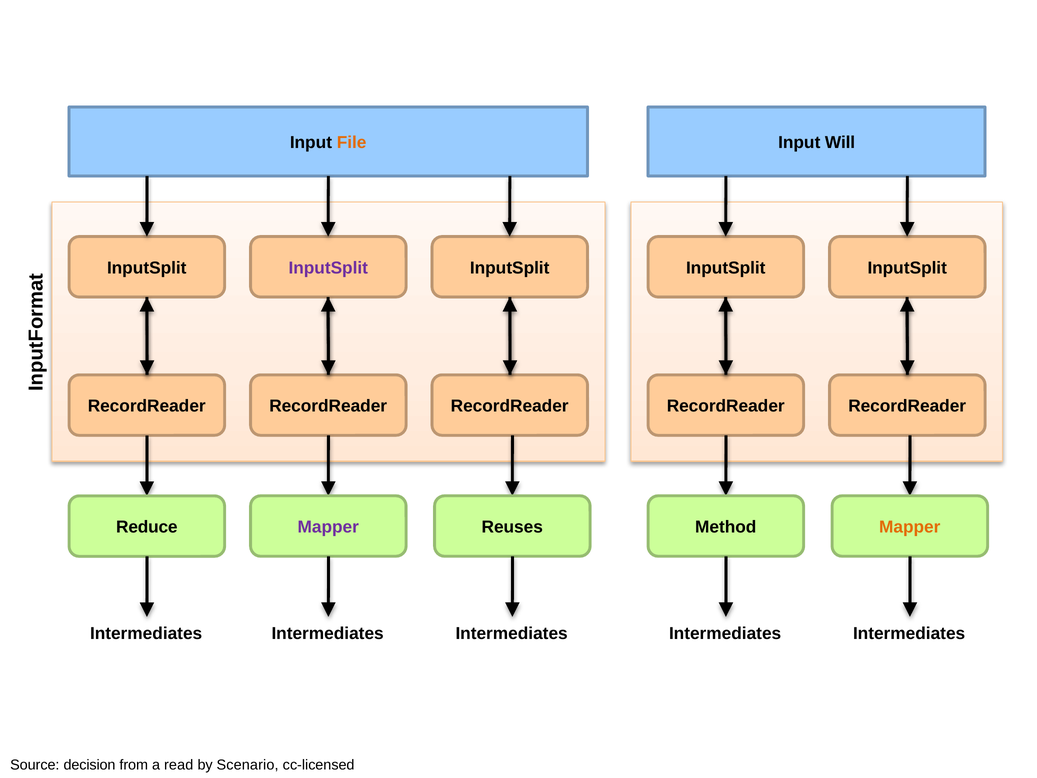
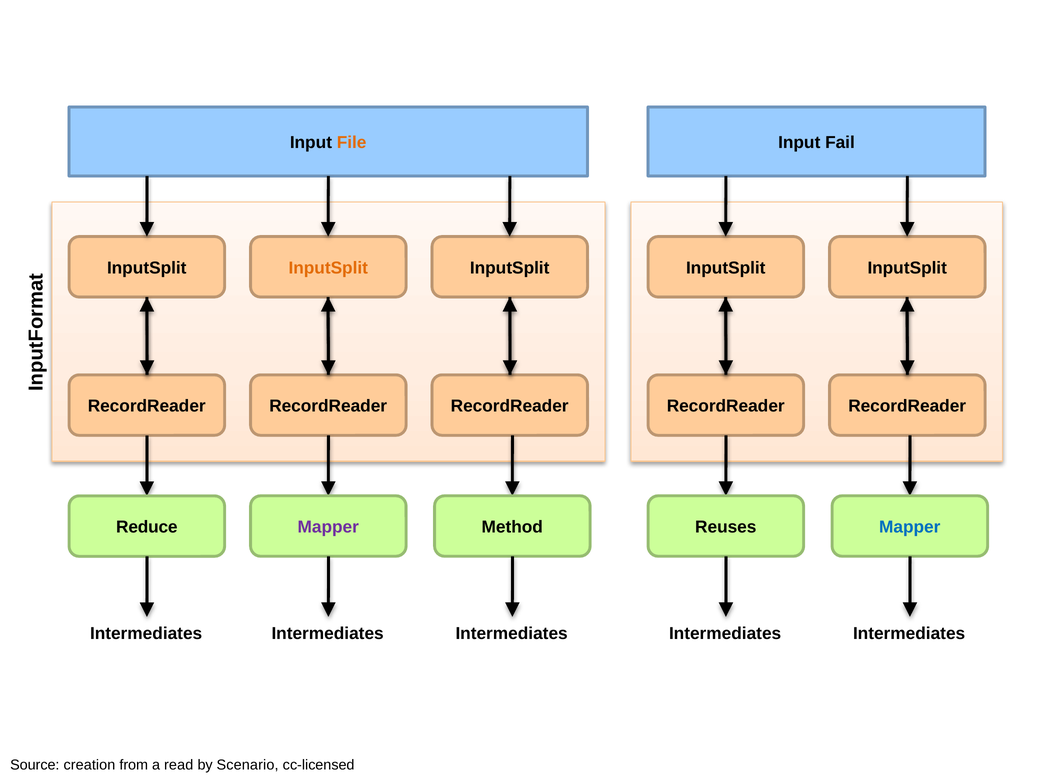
Will: Will -> Fail (840, 143)
InputSplit colour: purple -> orange (328, 268)
Reuses: Reuses -> Method (512, 527)
Method: Method -> Reuses (726, 527)
Mapper colour: orange -> blue (910, 527)
decision: decision -> creation (89, 765)
